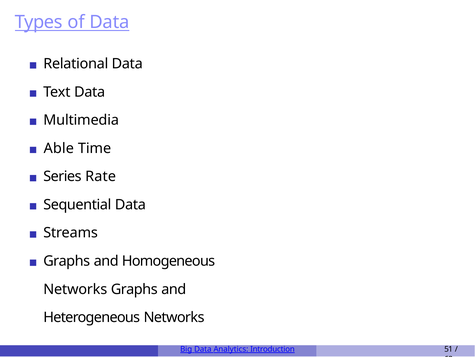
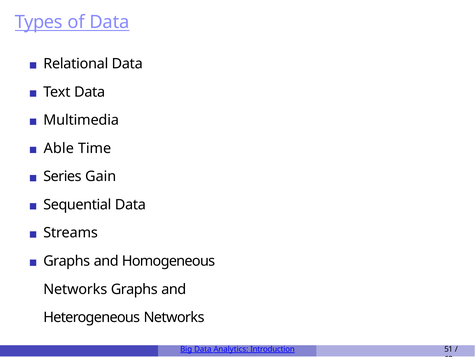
Rate: Rate -> Gain (101, 176)
